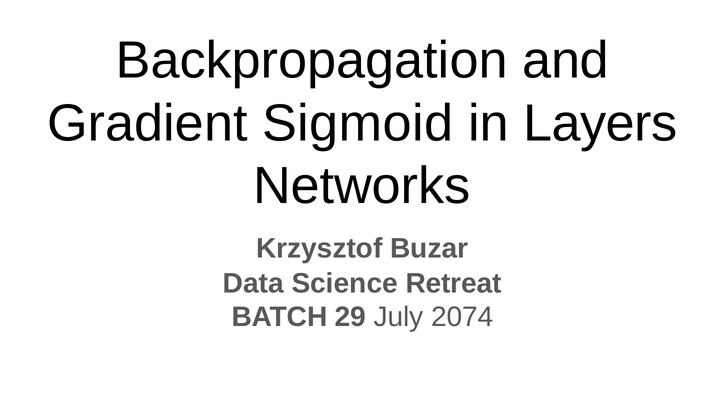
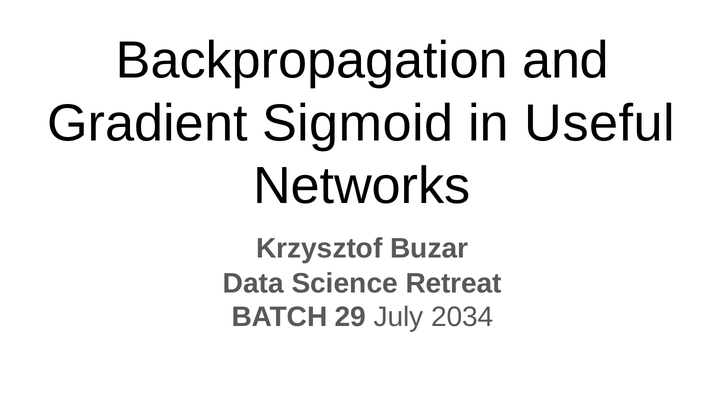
Layers: Layers -> Useful (600, 123)
2074: 2074 -> 2034 (462, 317)
